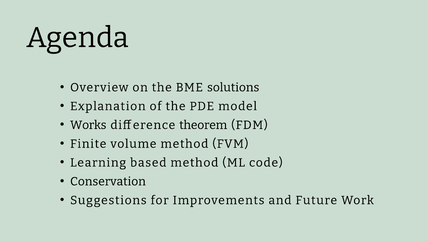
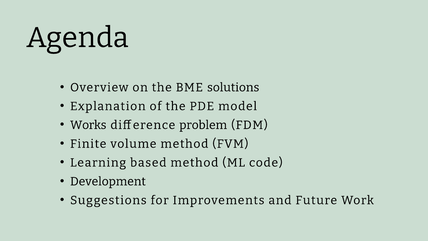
theorem: theorem -> problem (203, 125)
Conservation: Conservation -> Development (108, 181)
